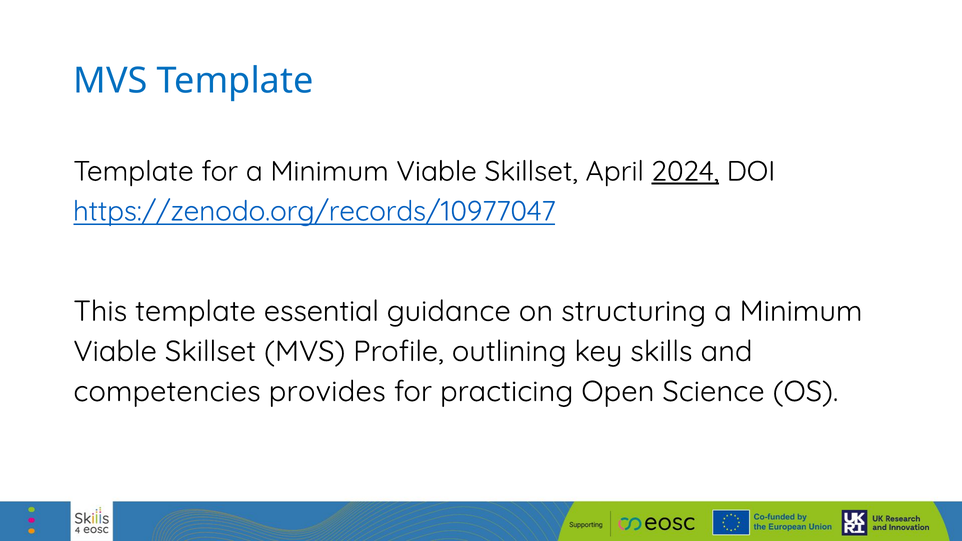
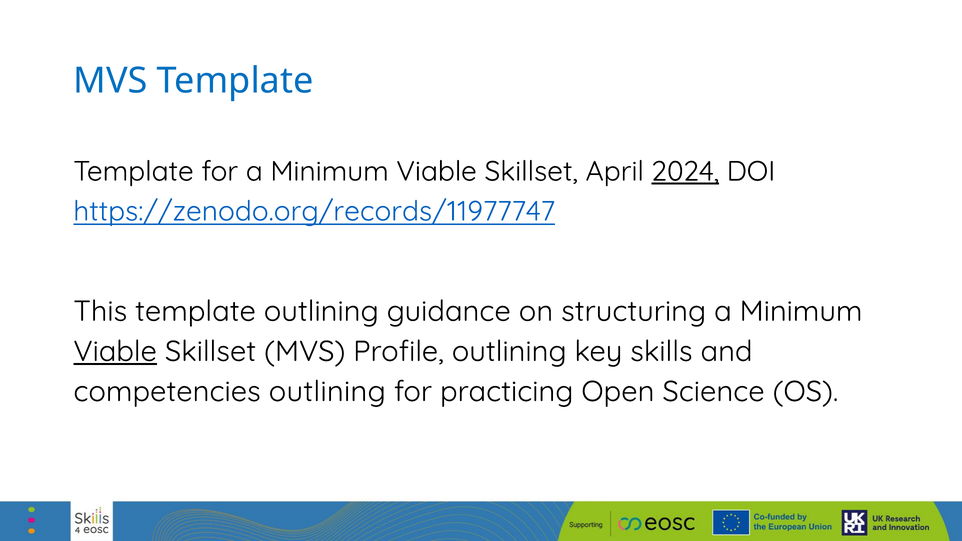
https://zenodo.org/records/10977047: https://zenodo.org/records/10977047 -> https://zenodo.org/records/11977747 (314, 211)
template essential: essential -> outlining (321, 311)
Viable underline: none -> present (115, 351)
competencies provides: provides -> outlining (327, 392)
